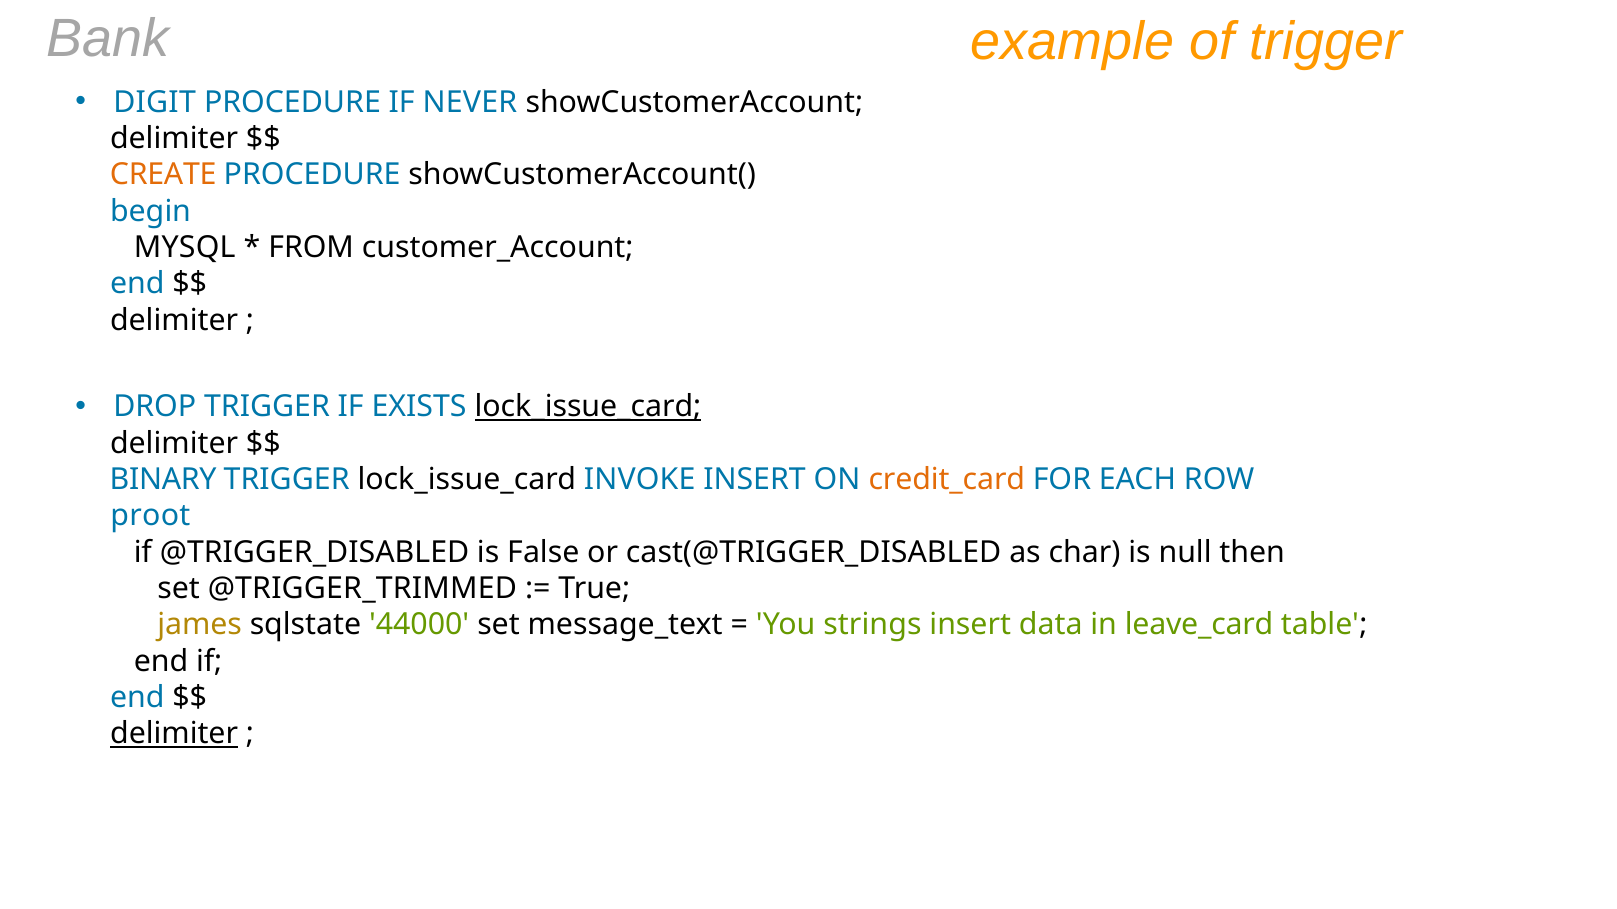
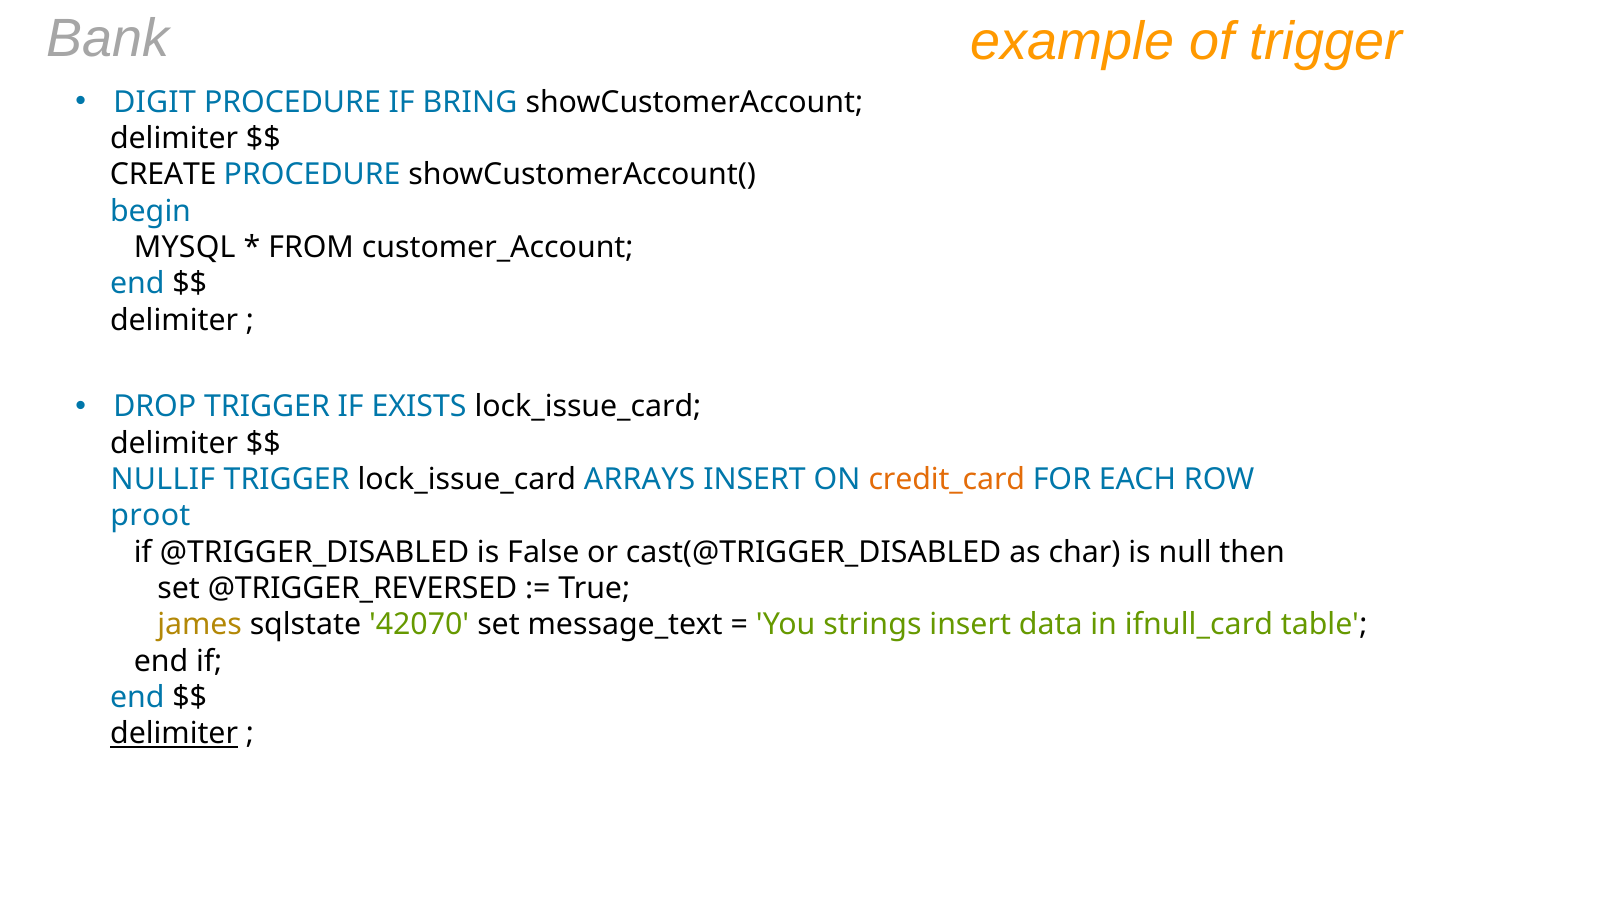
NEVER: NEVER -> BRING (470, 102)
CREATE colour: orange -> black (163, 175)
lock_issue_card underline: present -> none (588, 407)
BINARY: BINARY -> NULLIF (163, 480)
INVOKE: INVOKE -> ARRAYS (640, 480)
@TRIGGER_TRIMMED: @TRIGGER_TRIMMED -> @TRIGGER_REVERSED (363, 589)
44000: 44000 -> 42070 (419, 625)
leave_card: leave_card -> ifnull_card (1199, 625)
